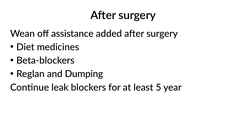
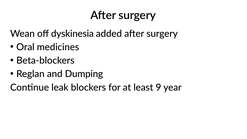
assistance: assistance -> dyskinesia (72, 34)
Diet: Diet -> Oral (25, 47)
5: 5 -> 9 (158, 87)
